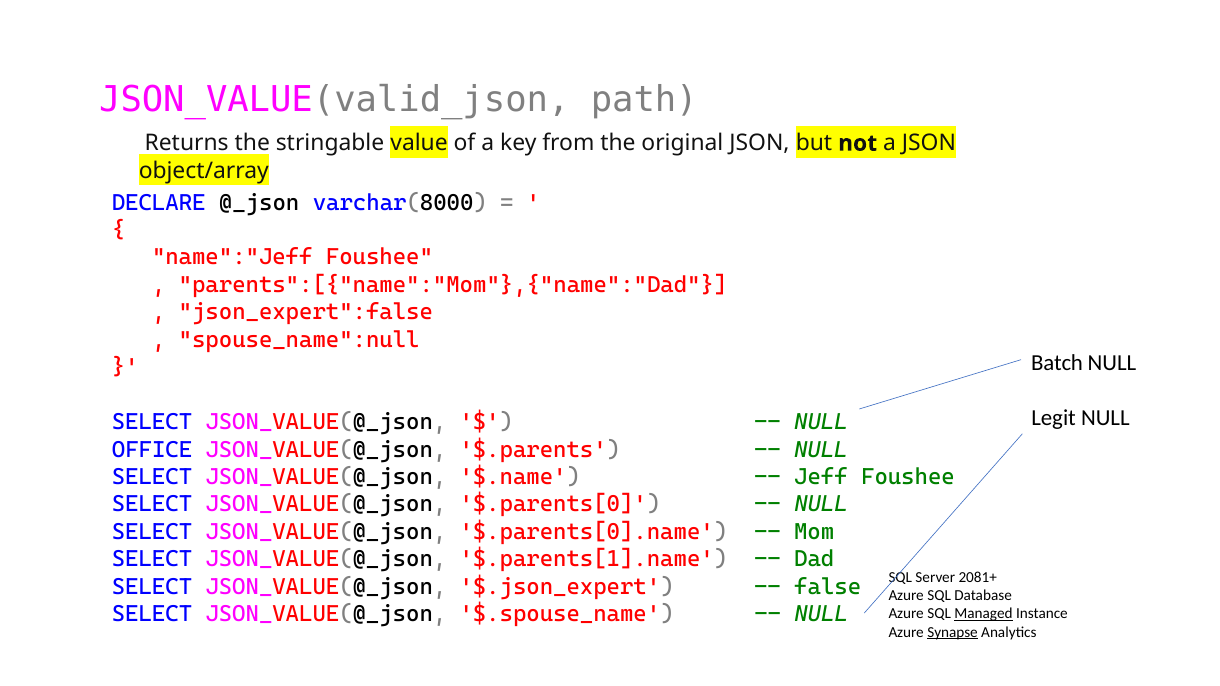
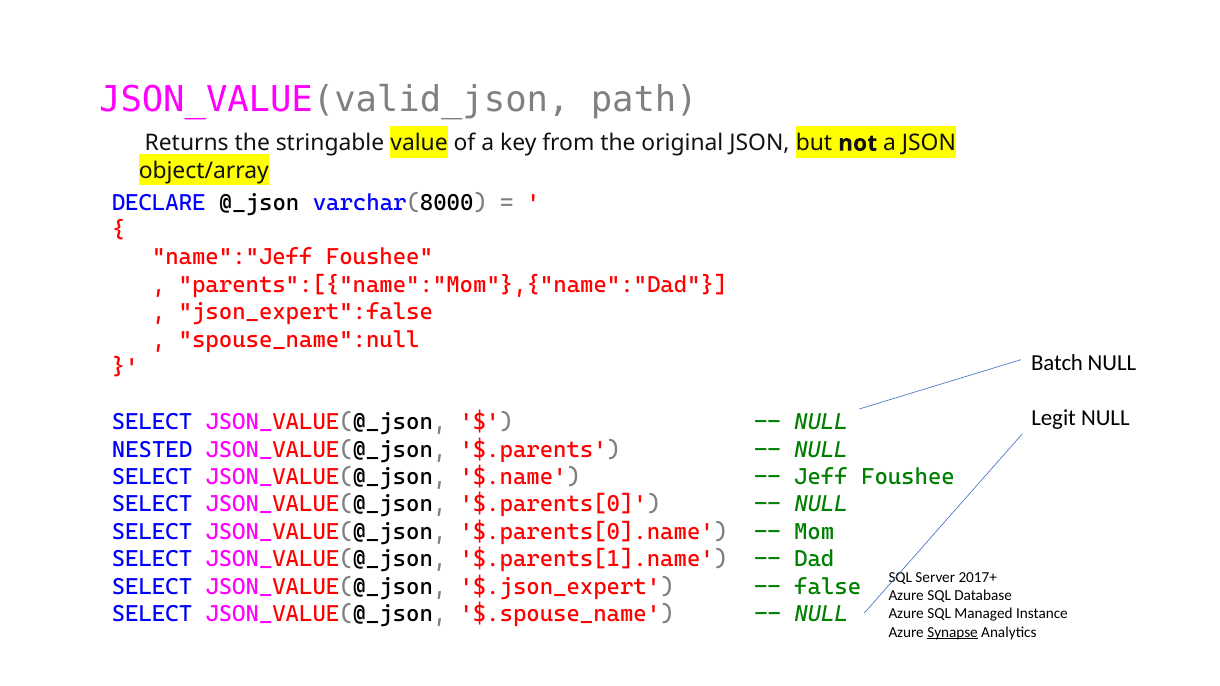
OFFICE: OFFICE -> NESTED (152, 450)
2081+: 2081+ -> 2017+ (978, 577)
Managed underline: present -> none (984, 614)
